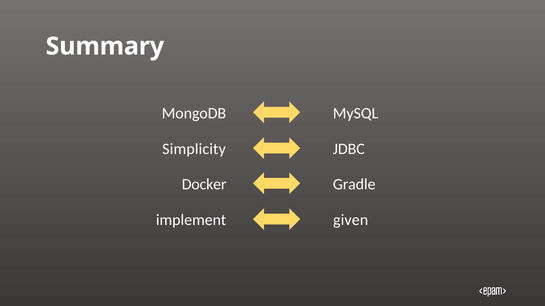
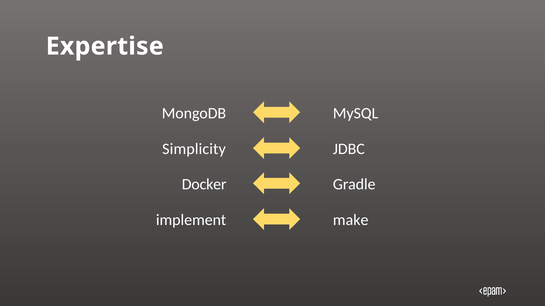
Summary: Summary -> Expertise (105, 46)
given: given -> make (351, 220)
